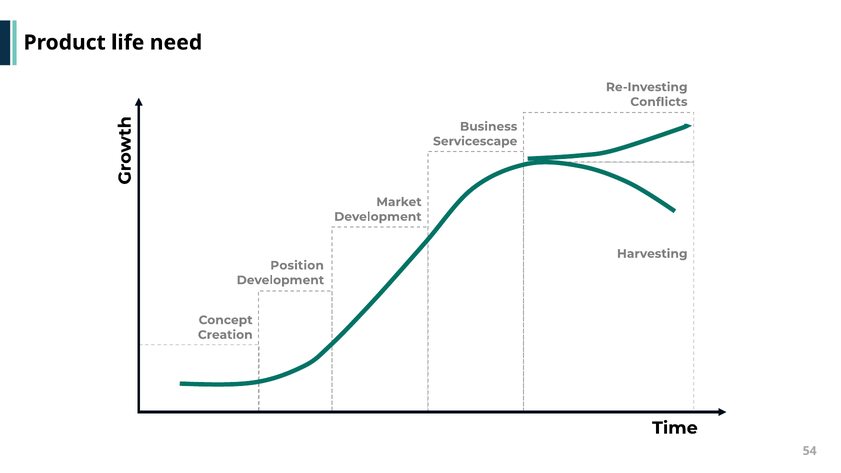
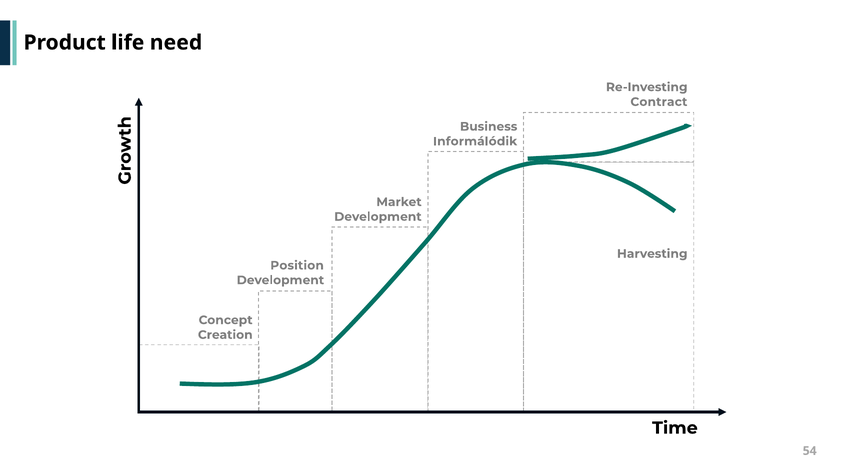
Conflicts: Conflicts -> Contract (659, 102)
Servicescape: Servicescape -> Informálódik (475, 141)
